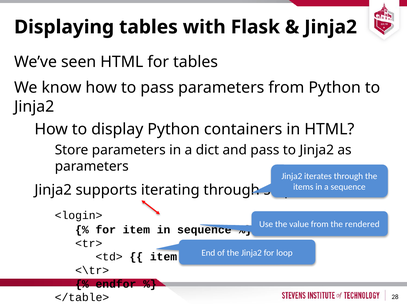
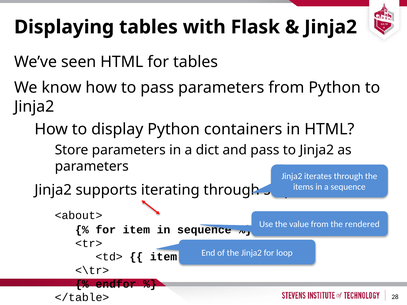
<login>: <login> -> <about> (79, 216)
